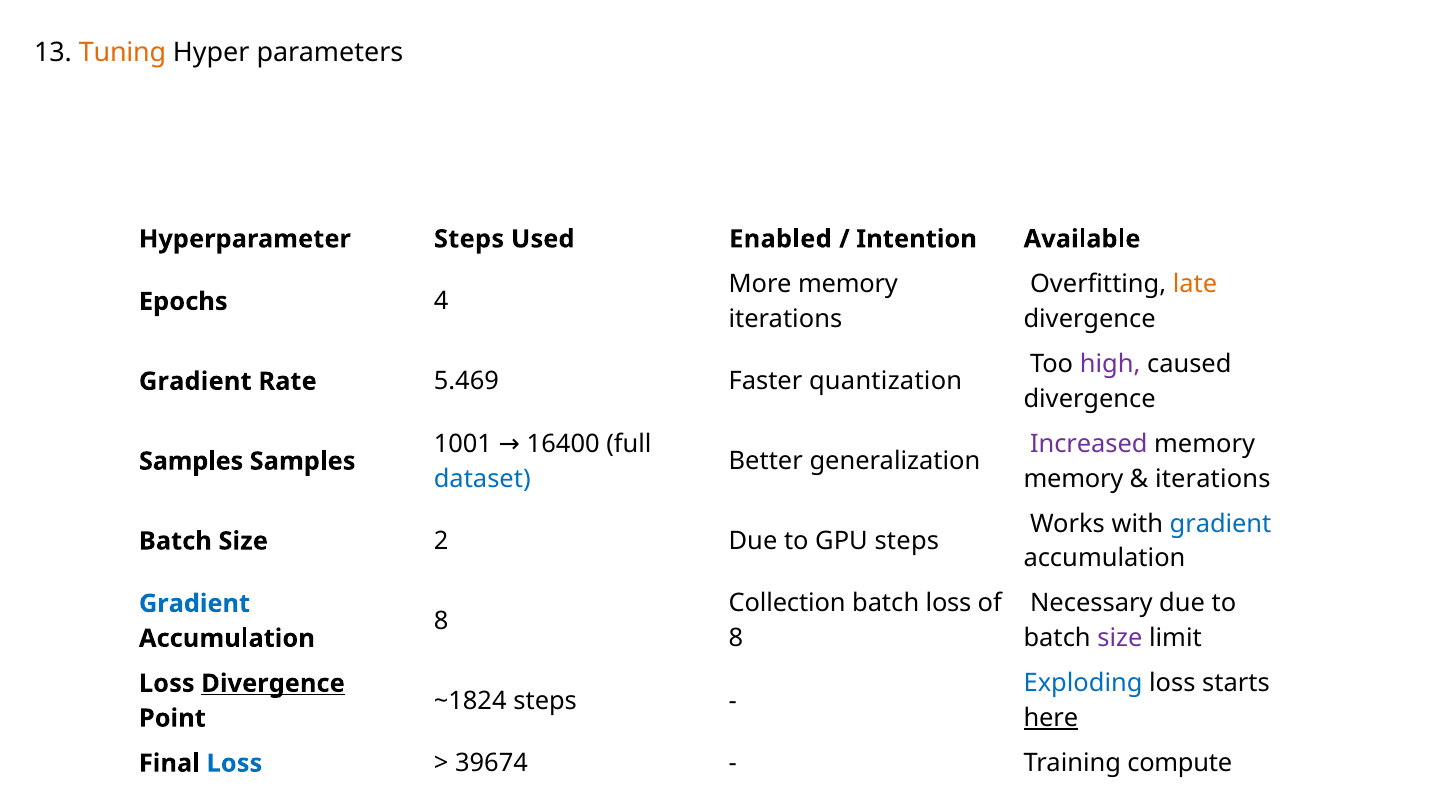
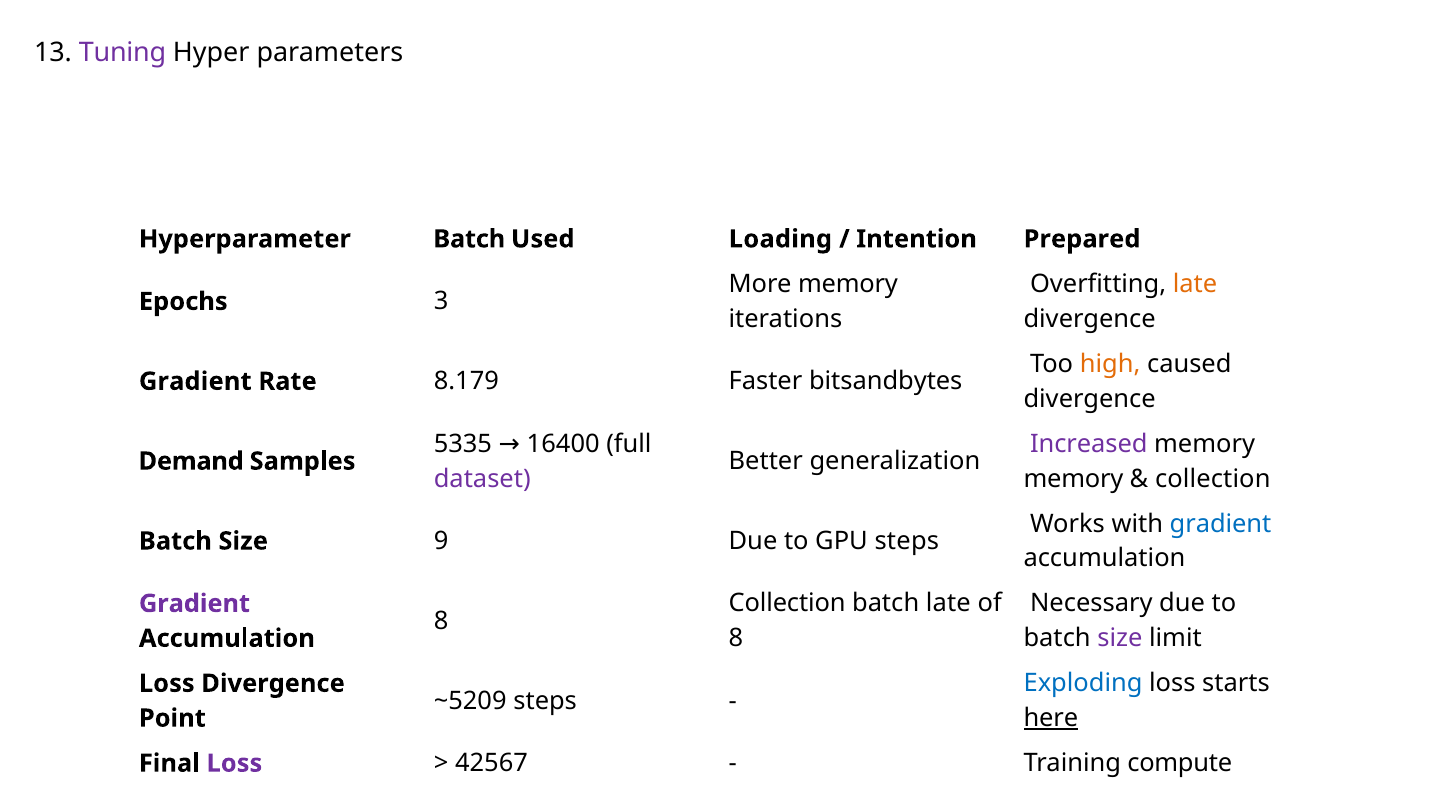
Tuning colour: orange -> purple (123, 53)
Hyperparameter Steps: Steps -> Batch (469, 239)
Enabled: Enabled -> Loading (780, 239)
Available: Available -> Prepared (1082, 239)
4: 4 -> 3 (441, 302)
high colour: purple -> orange (1110, 364)
5.469: 5.469 -> 8.179 (466, 382)
quantization: quantization -> bitsandbytes (886, 382)
1001: 1001 -> 5335 (463, 444)
Samples: Samples -> Demand (191, 461)
dataset colour: blue -> purple (482, 479)
iterations: iterations -> collection (1213, 479)
2: 2 -> 9 (441, 541)
batch loss: loss -> late (948, 604)
Gradient colour: blue -> purple (194, 604)
Divergence underline: present -> none (273, 684)
~1824: ~1824 -> ~5209 (470, 701)
Loss colour: blue -> purple (234, 764)
39674: 39674 -> 42567 (491, 764)
